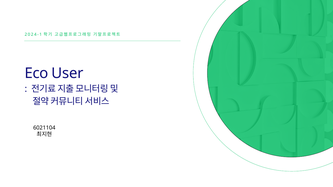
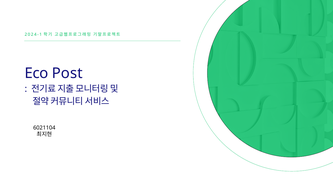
User: User -> Post (67, 73)
